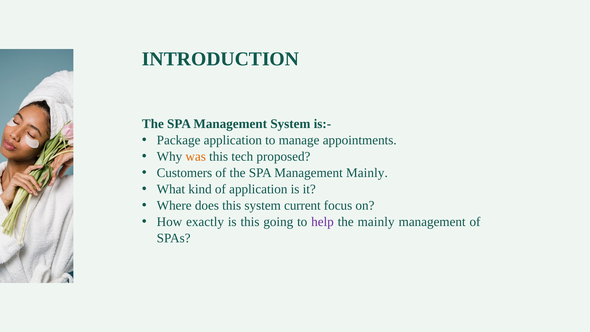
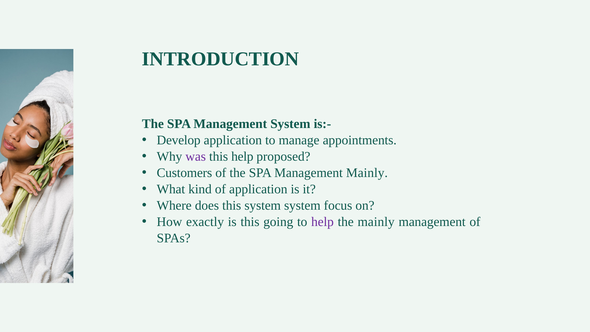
Package: Package -> Develop (179, 140)
was colour: orange -> purple (196, 156)
this tech: tech -> help (242, 156)
system current: current -> system (302, 205)
